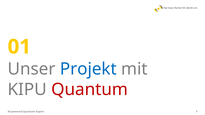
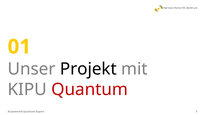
Projekt colour: blue -> black (88, 69)
